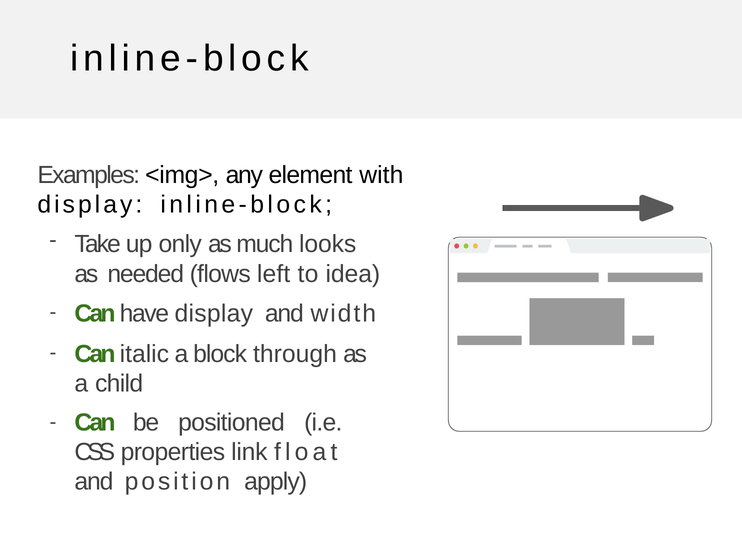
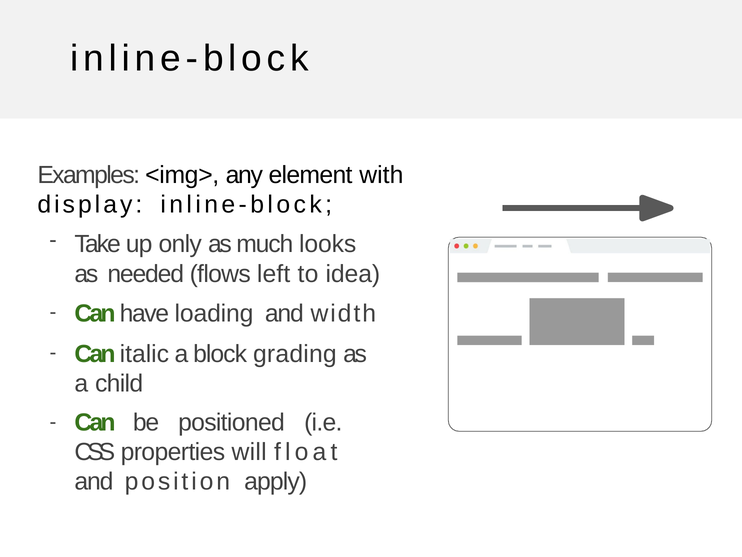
have display: display -> loading (214, 313)
through: through -> grading (295, 354)
link: link -> will (249, 452)
